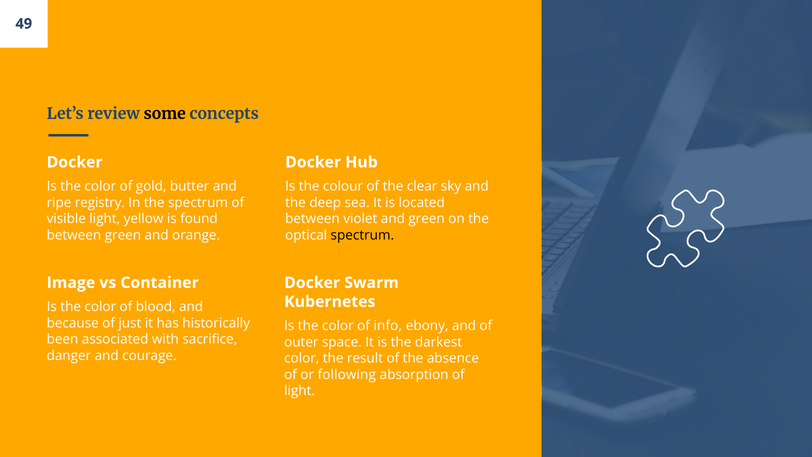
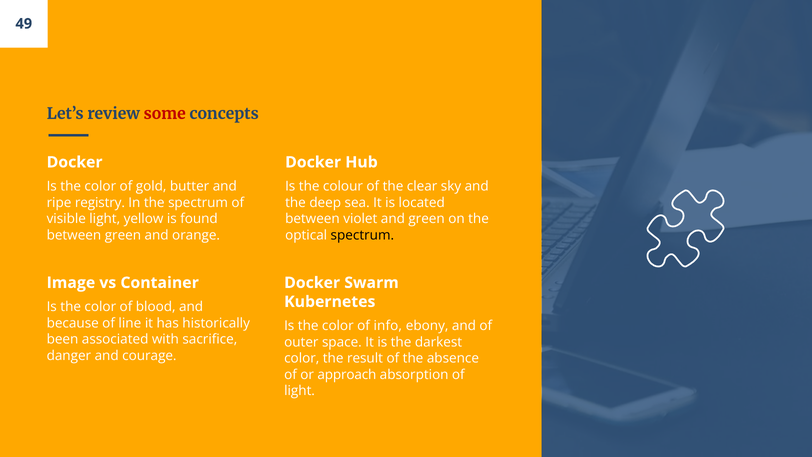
some colour: black -> red (165, 114)
just: just -> line (130, 323)
following: following -> approach (347, 374)
